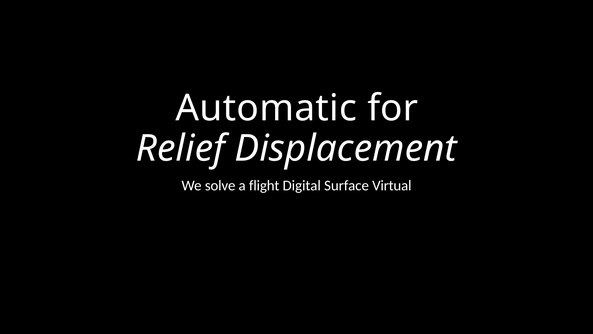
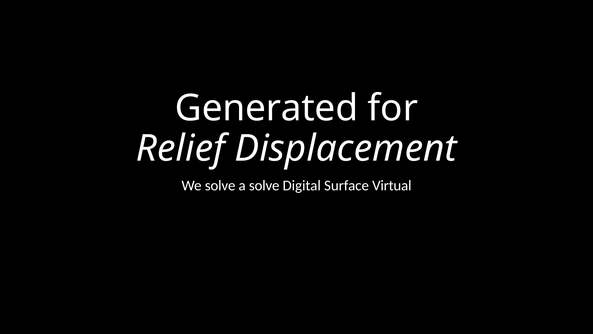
Automatic: Automatic -> Generated (267, 108)
a flight: flight -> solve (264, 185)
